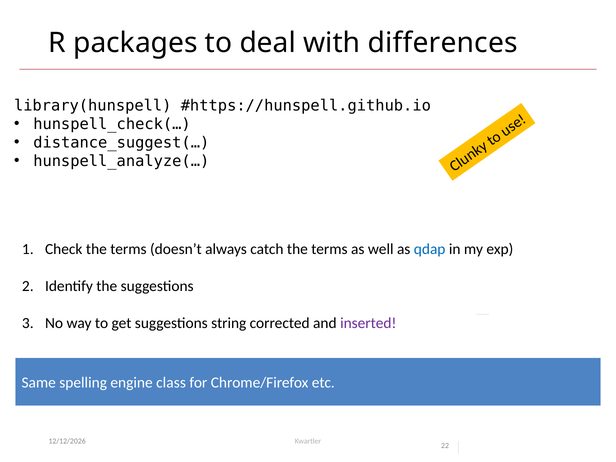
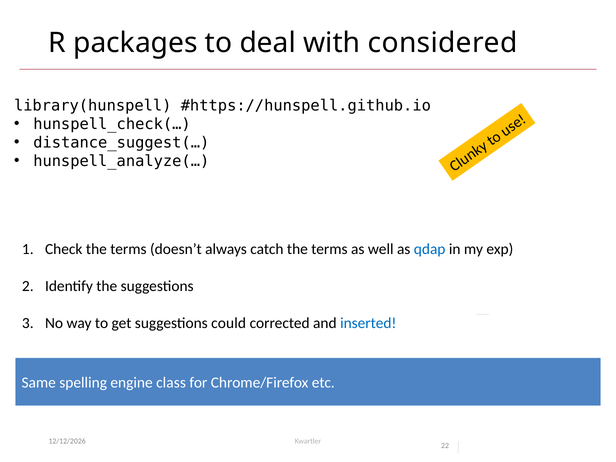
differences: differences -> considered (443, 43)
string: string -> could (229, 323)
inserted colour: purple -> blue (368, 323)
